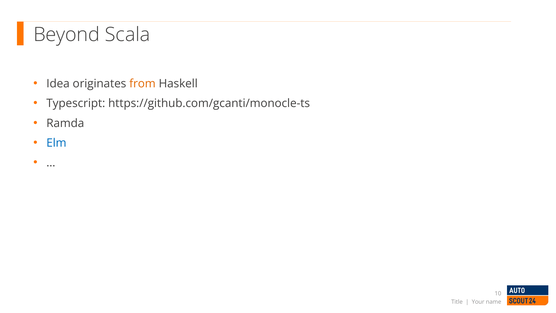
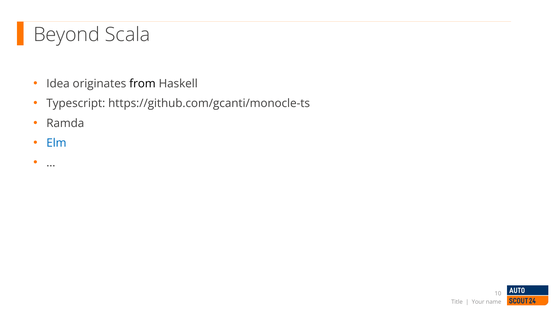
from colour: orange -> black (142, 84)
